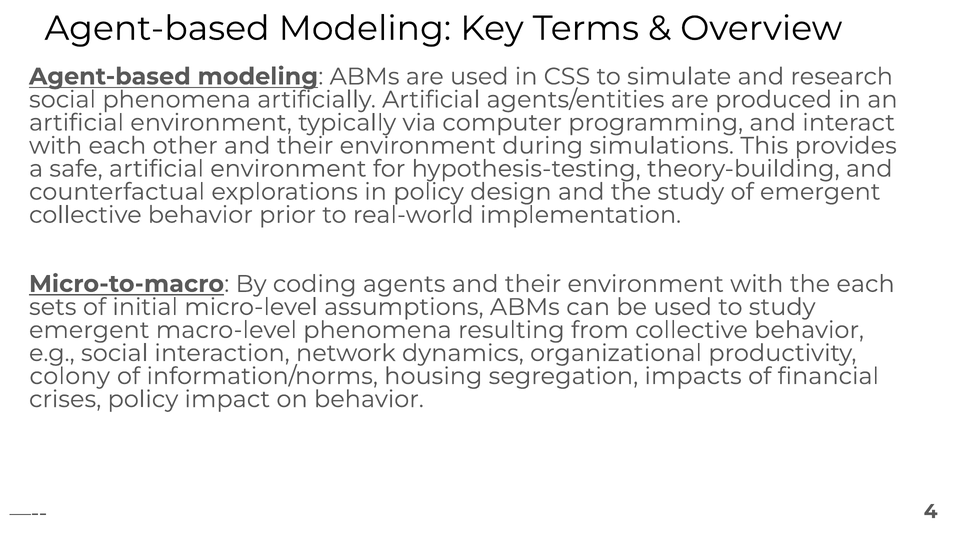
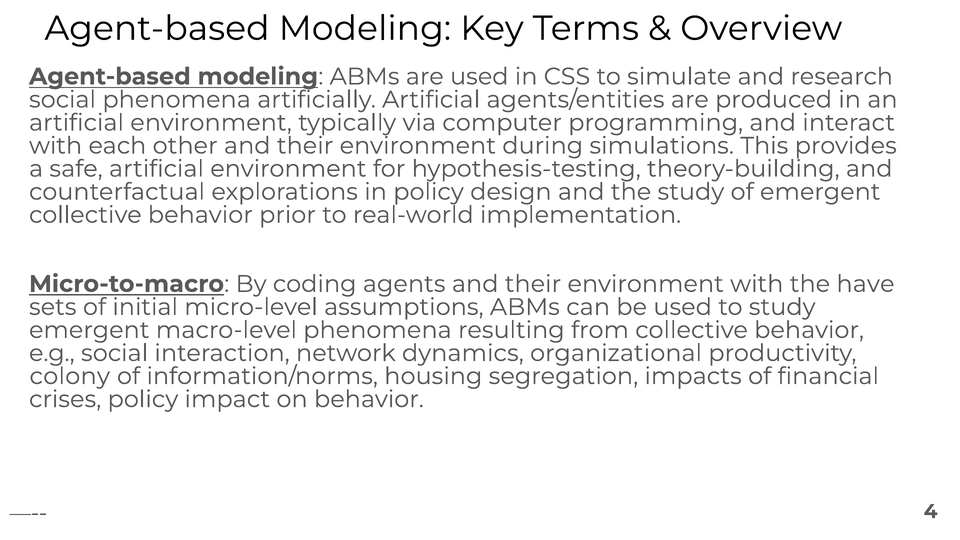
the each: each -> have (865, 284)
